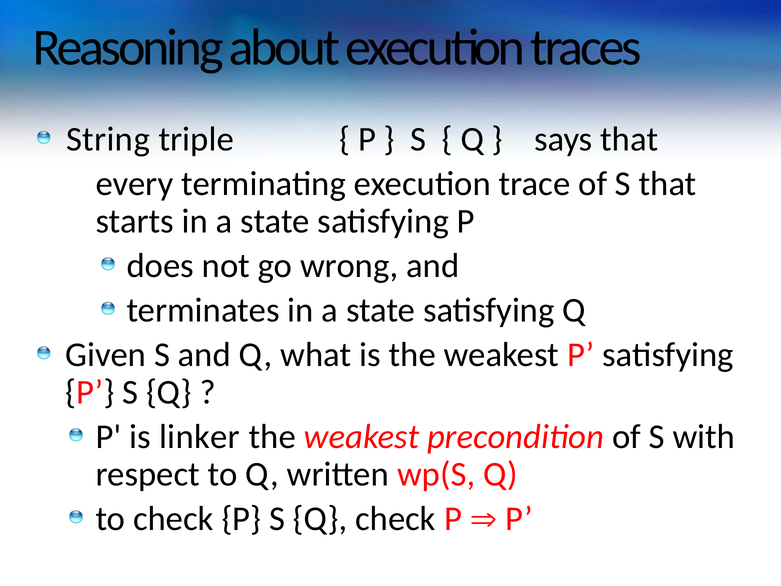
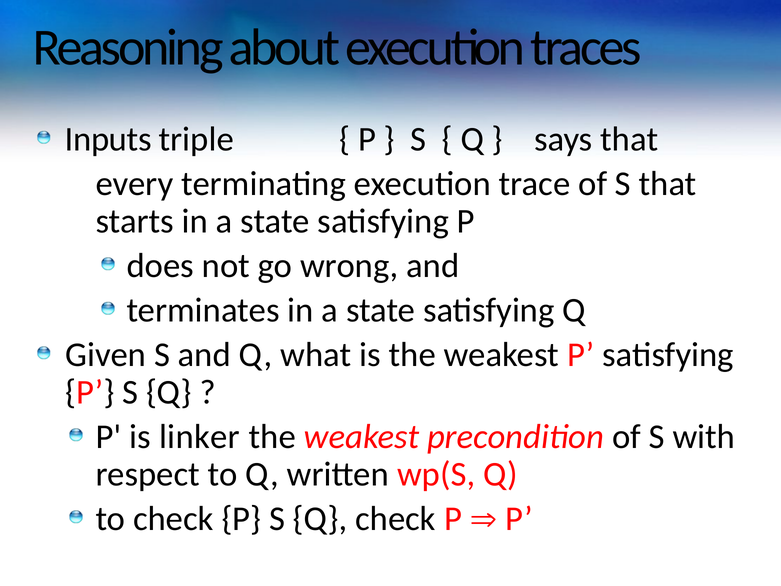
String: String -> Inputs (108, 139)
